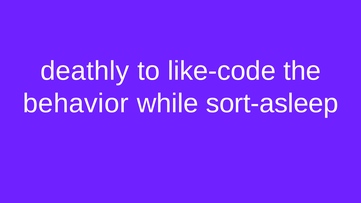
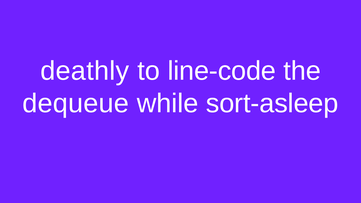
like-code: like-code -> line-code (222, 71)
behavior: behavior -> dequeue (76, 103)
